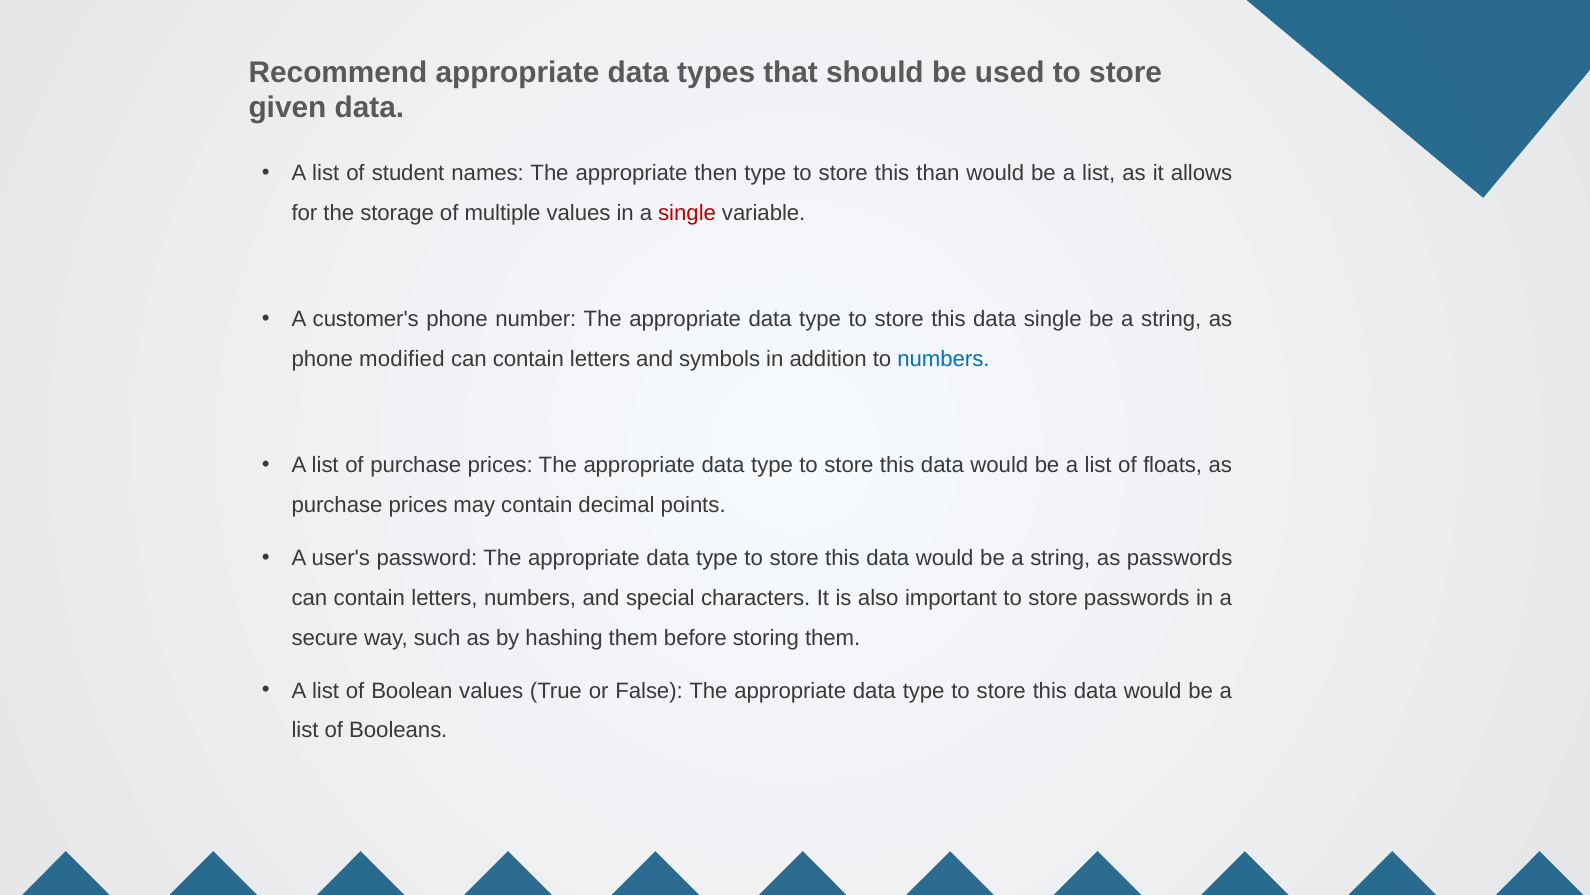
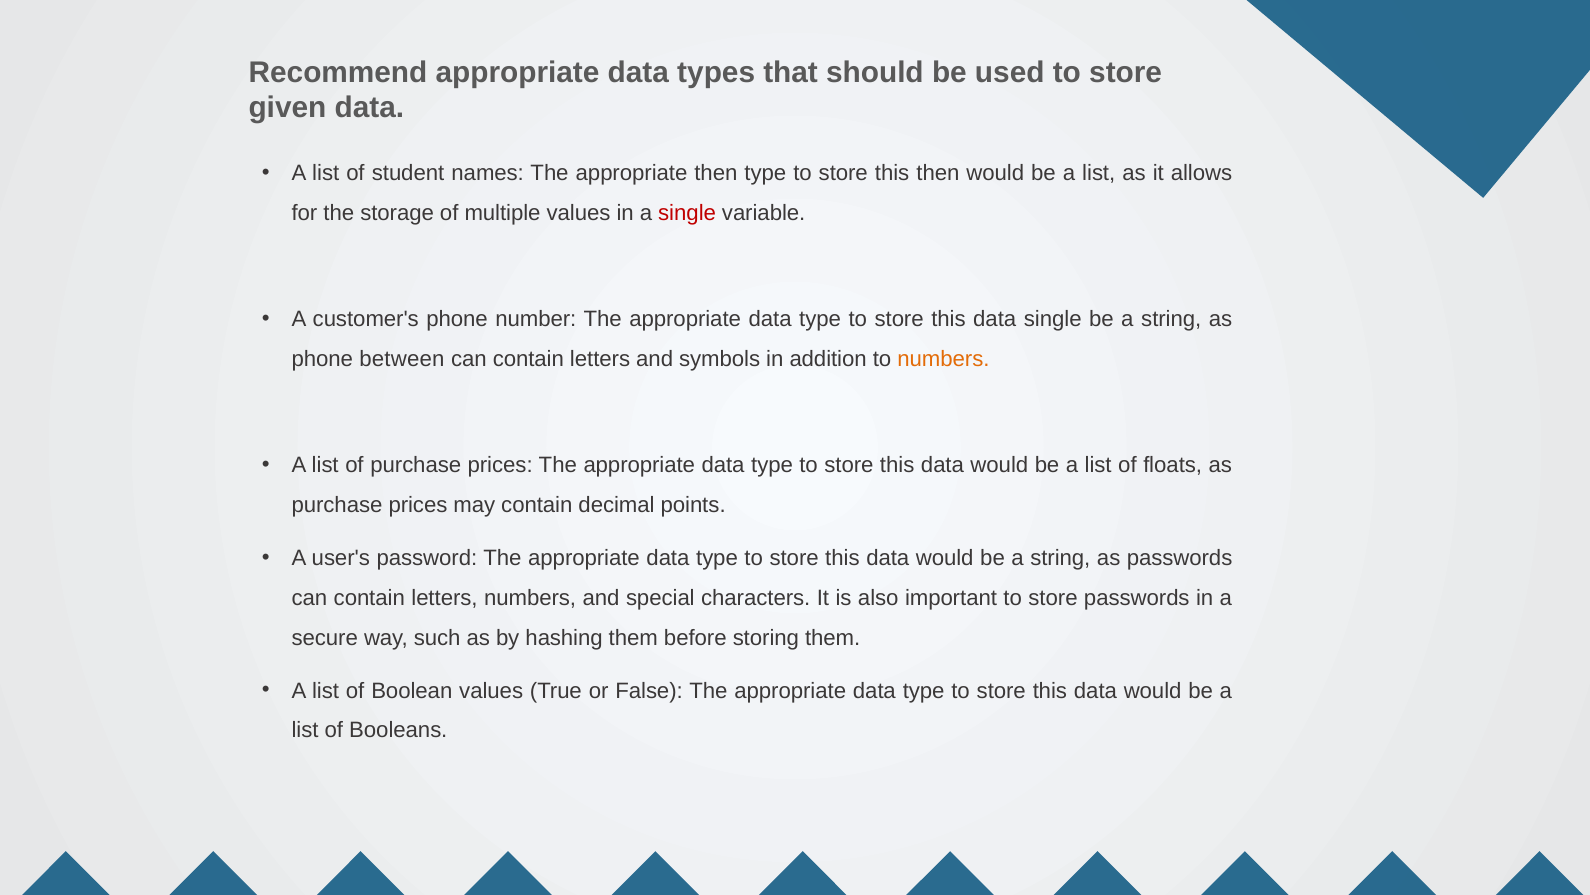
this than: than -> then (938, 173)
modified: modified -> between (402, 359)
numbers colour: blue -> orange (943, 359)
